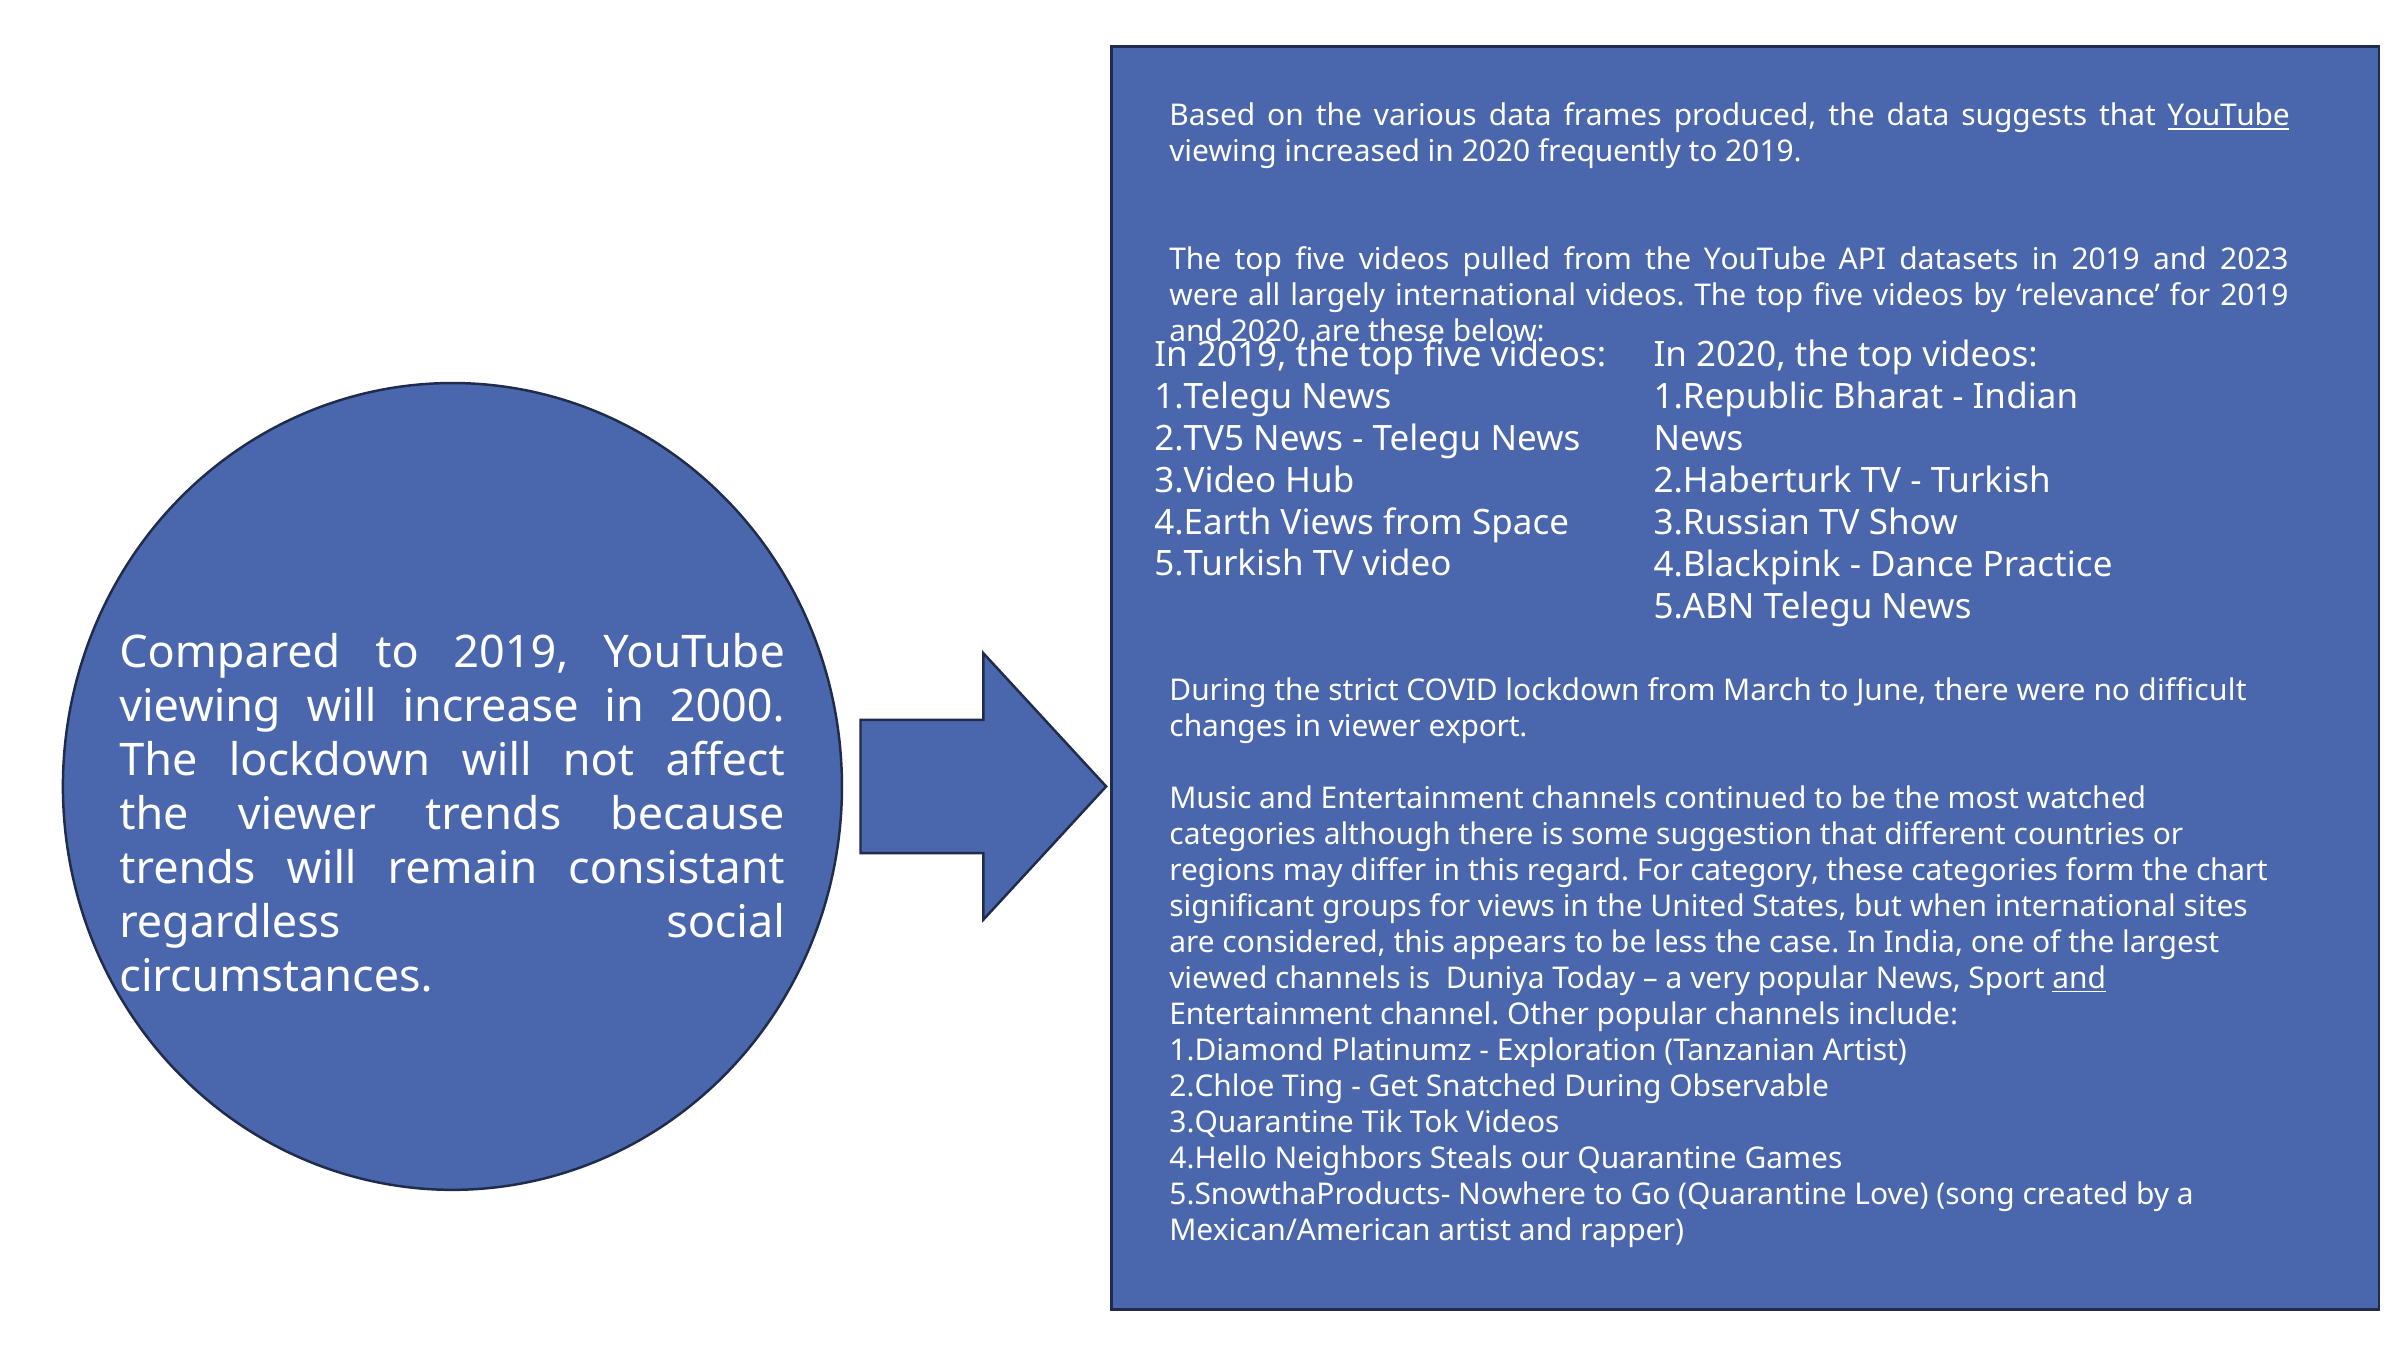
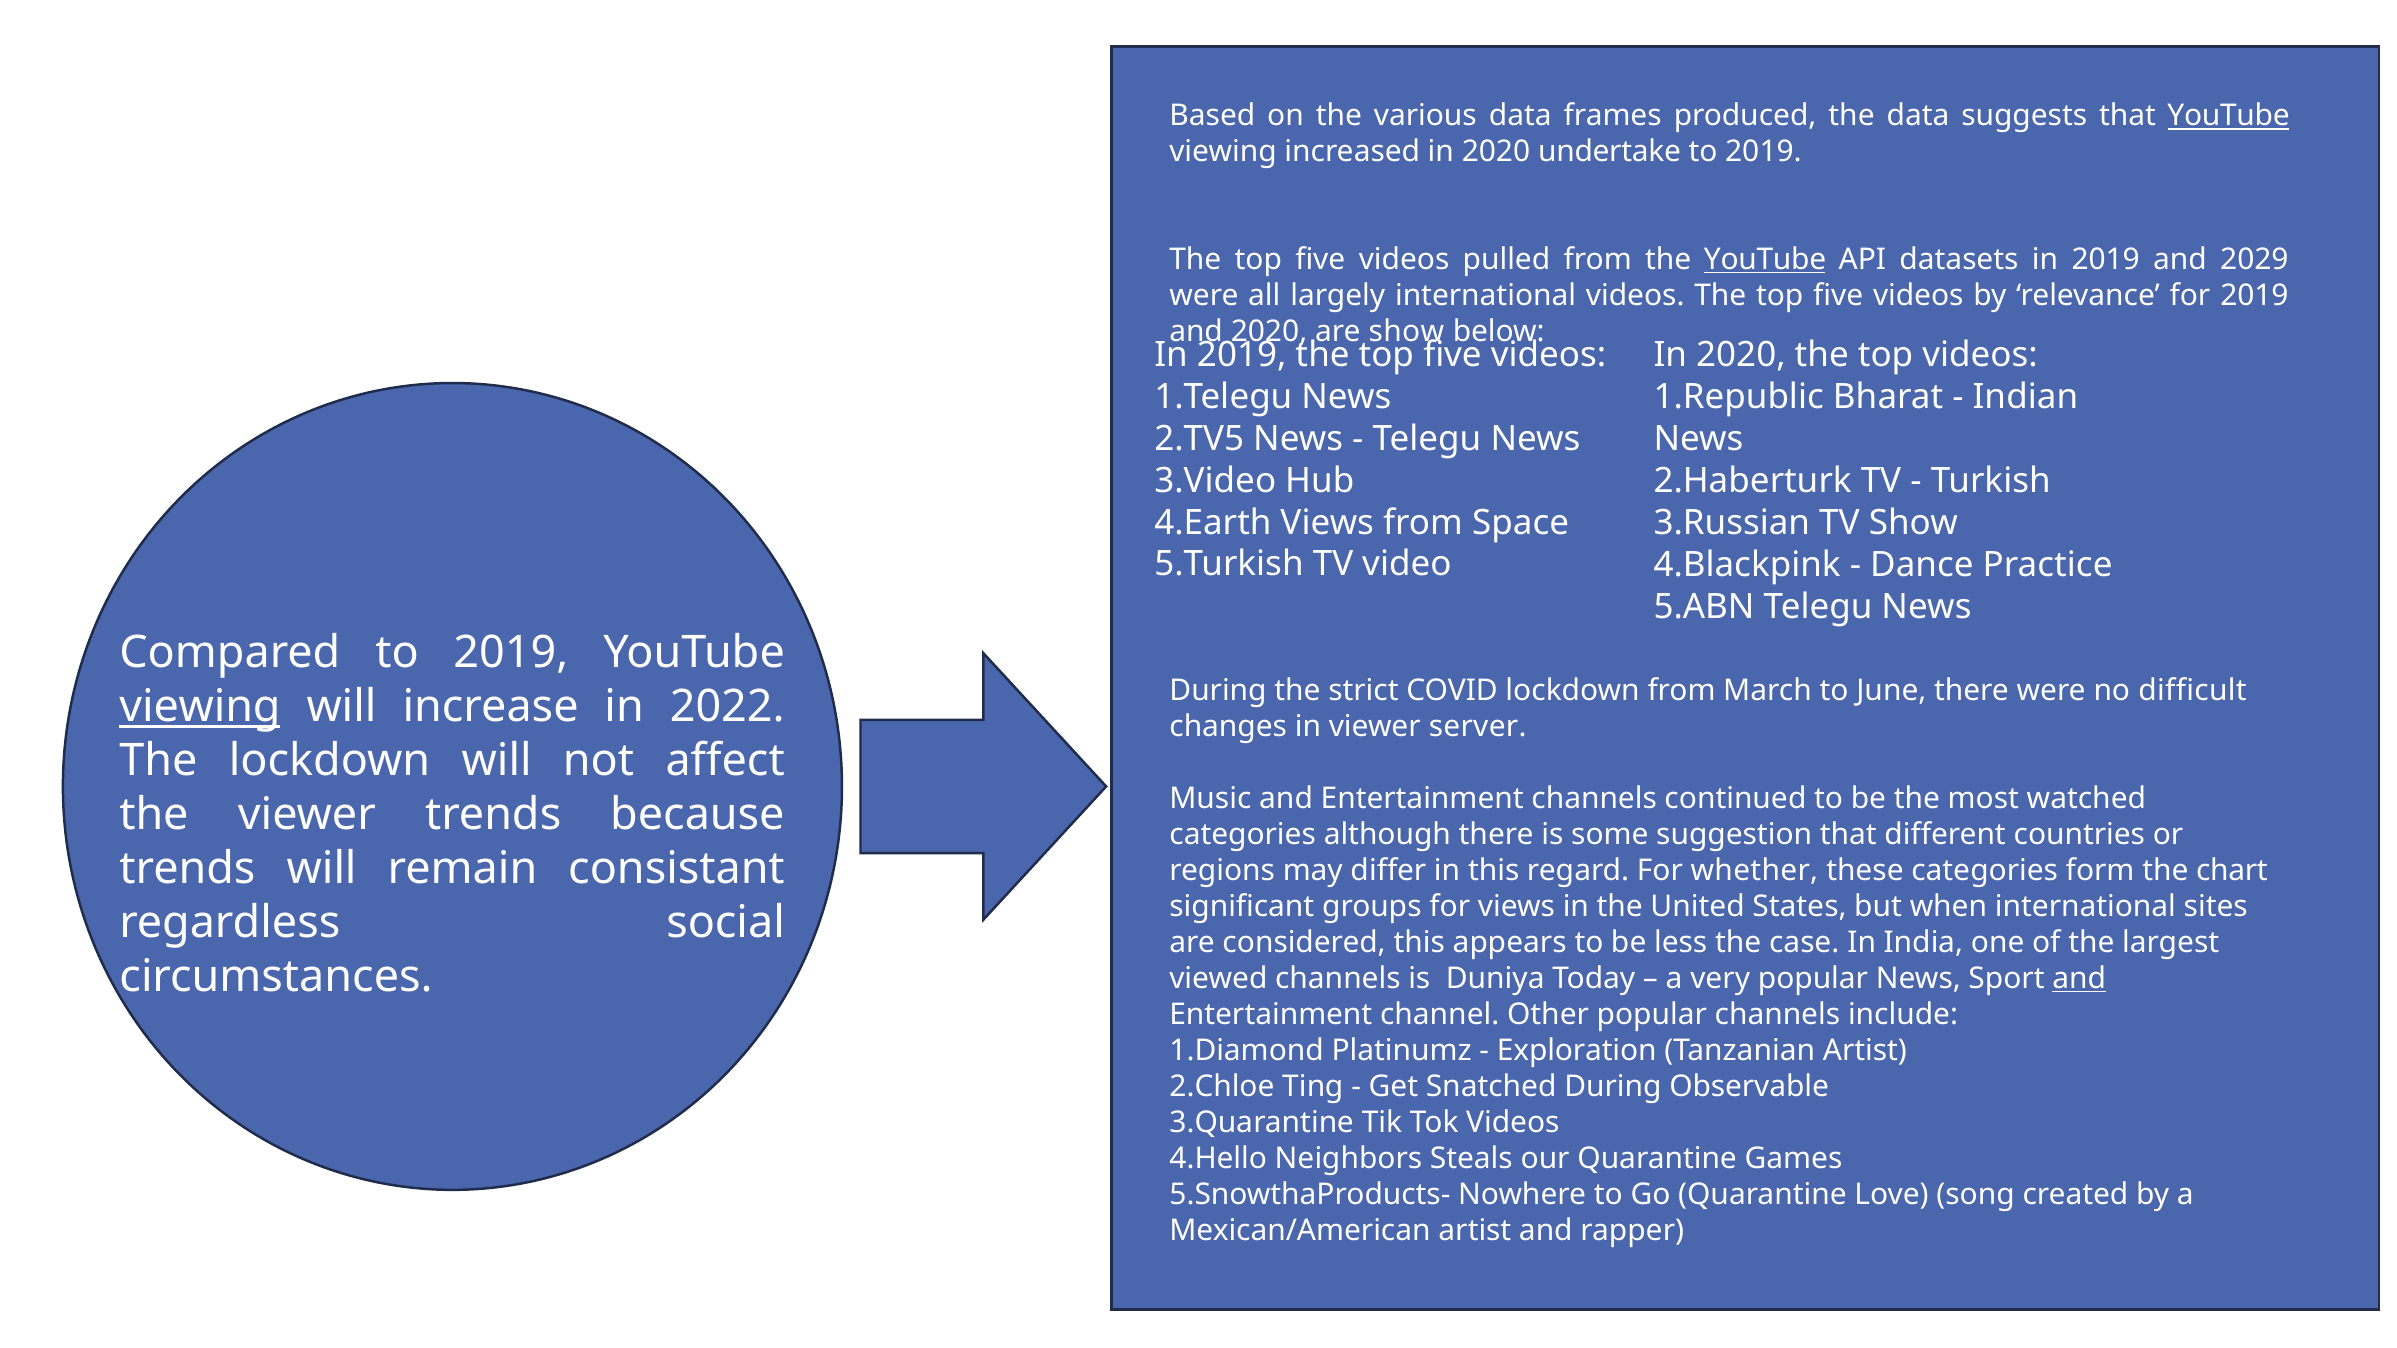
frequently: frequently -> undertake (1610, 152)
YouTube underline: none -> present (1765, 260)
2023: 2023 -> 2029 (2254, 260)
are these: these -> show (1406, 332)
viewing underline: none -> present (200, 707)
2000: 2000 -> 2022 (727, 707)
export: export -> server (1478, 727)
category: category -> whether (1754, 871)
